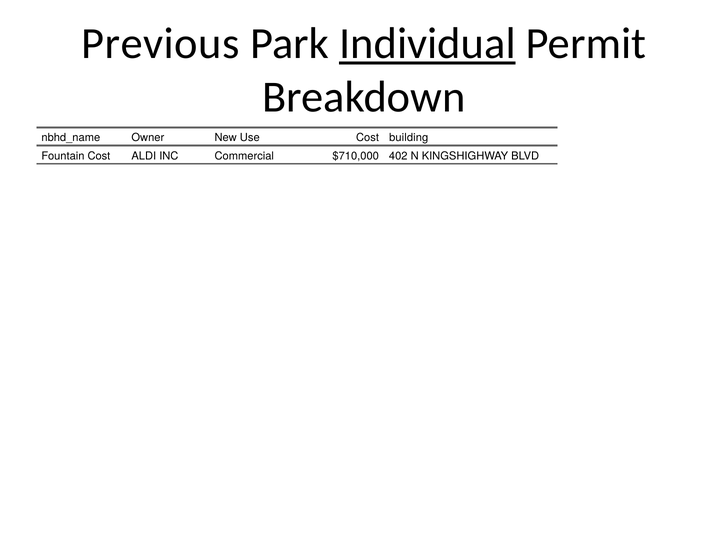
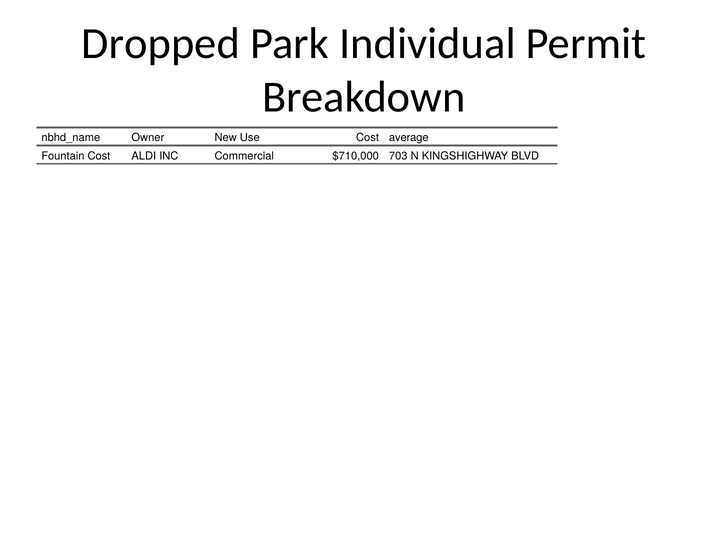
Previous: Previous -> Dropped (161, 44)
Individual underline: present -> none (427, 44)
building: building -> average (409, 138)
402: 402 -> 703 (398, 156)
